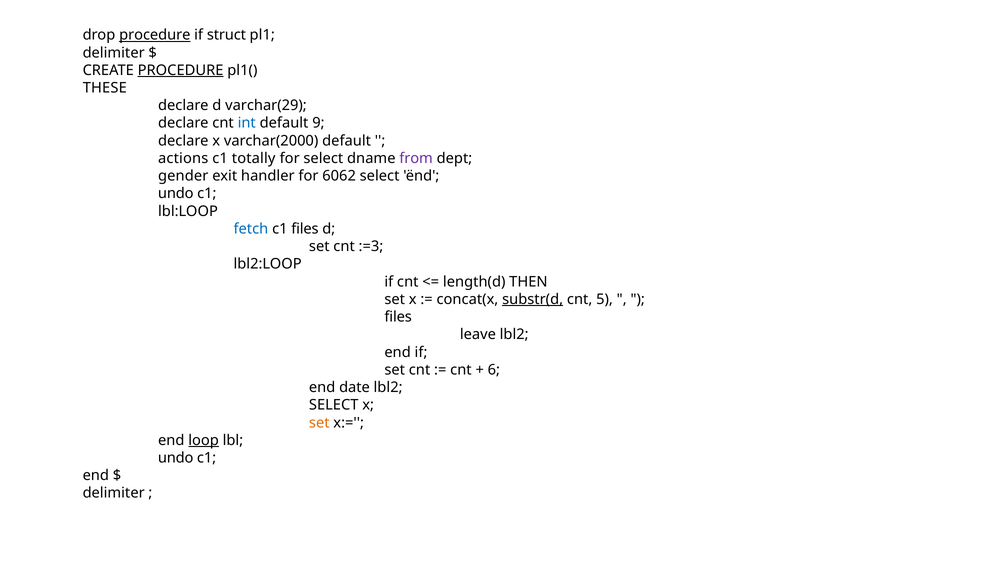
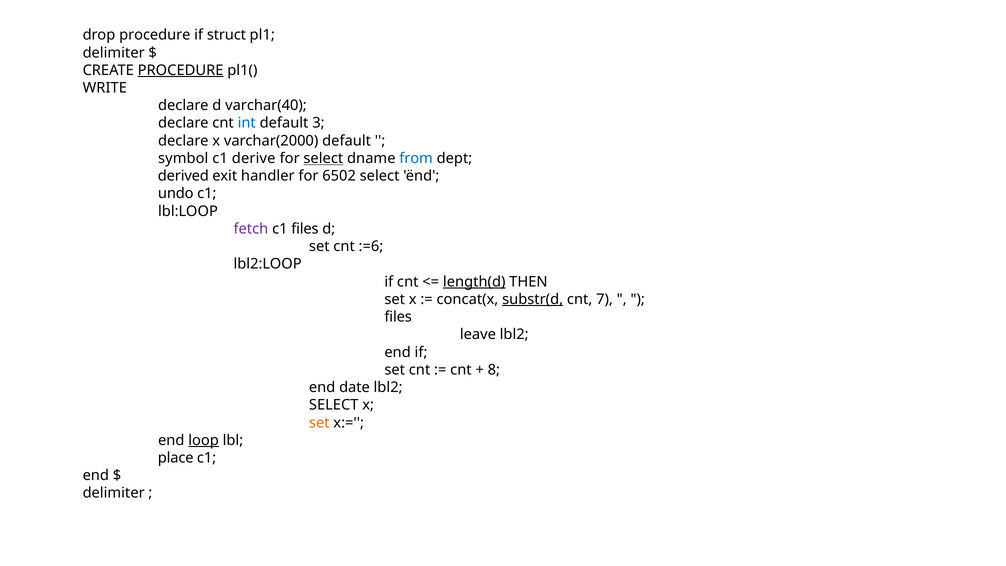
procedure underline: present -> none (155, 35)
THESE: THESE -> WRITE (105, 88)
varchar(29: varchar(29 -> varchar(40 (266, 106)
9: 9 -> 3 (318, 123)
actions: actions -> symbol (183, 158)
totally: totally -> derive (254, 158)
select underline: none -> present (323, 158)
from colour: purple -> blue (416, 158)
gender: gender -> derived (183, 176)
6062: 6062 -> 6502 (339, 176)
fetch colour: blue -> purple (251, 229)
:=3: :=3 -> :=6 (371, 246)
length(d underline: none -> present (474, 282)
5: 5 -> 7 (605, 299)
6: 6 -> 8 (494, 370)
undo: undo -> place (176, 458)
